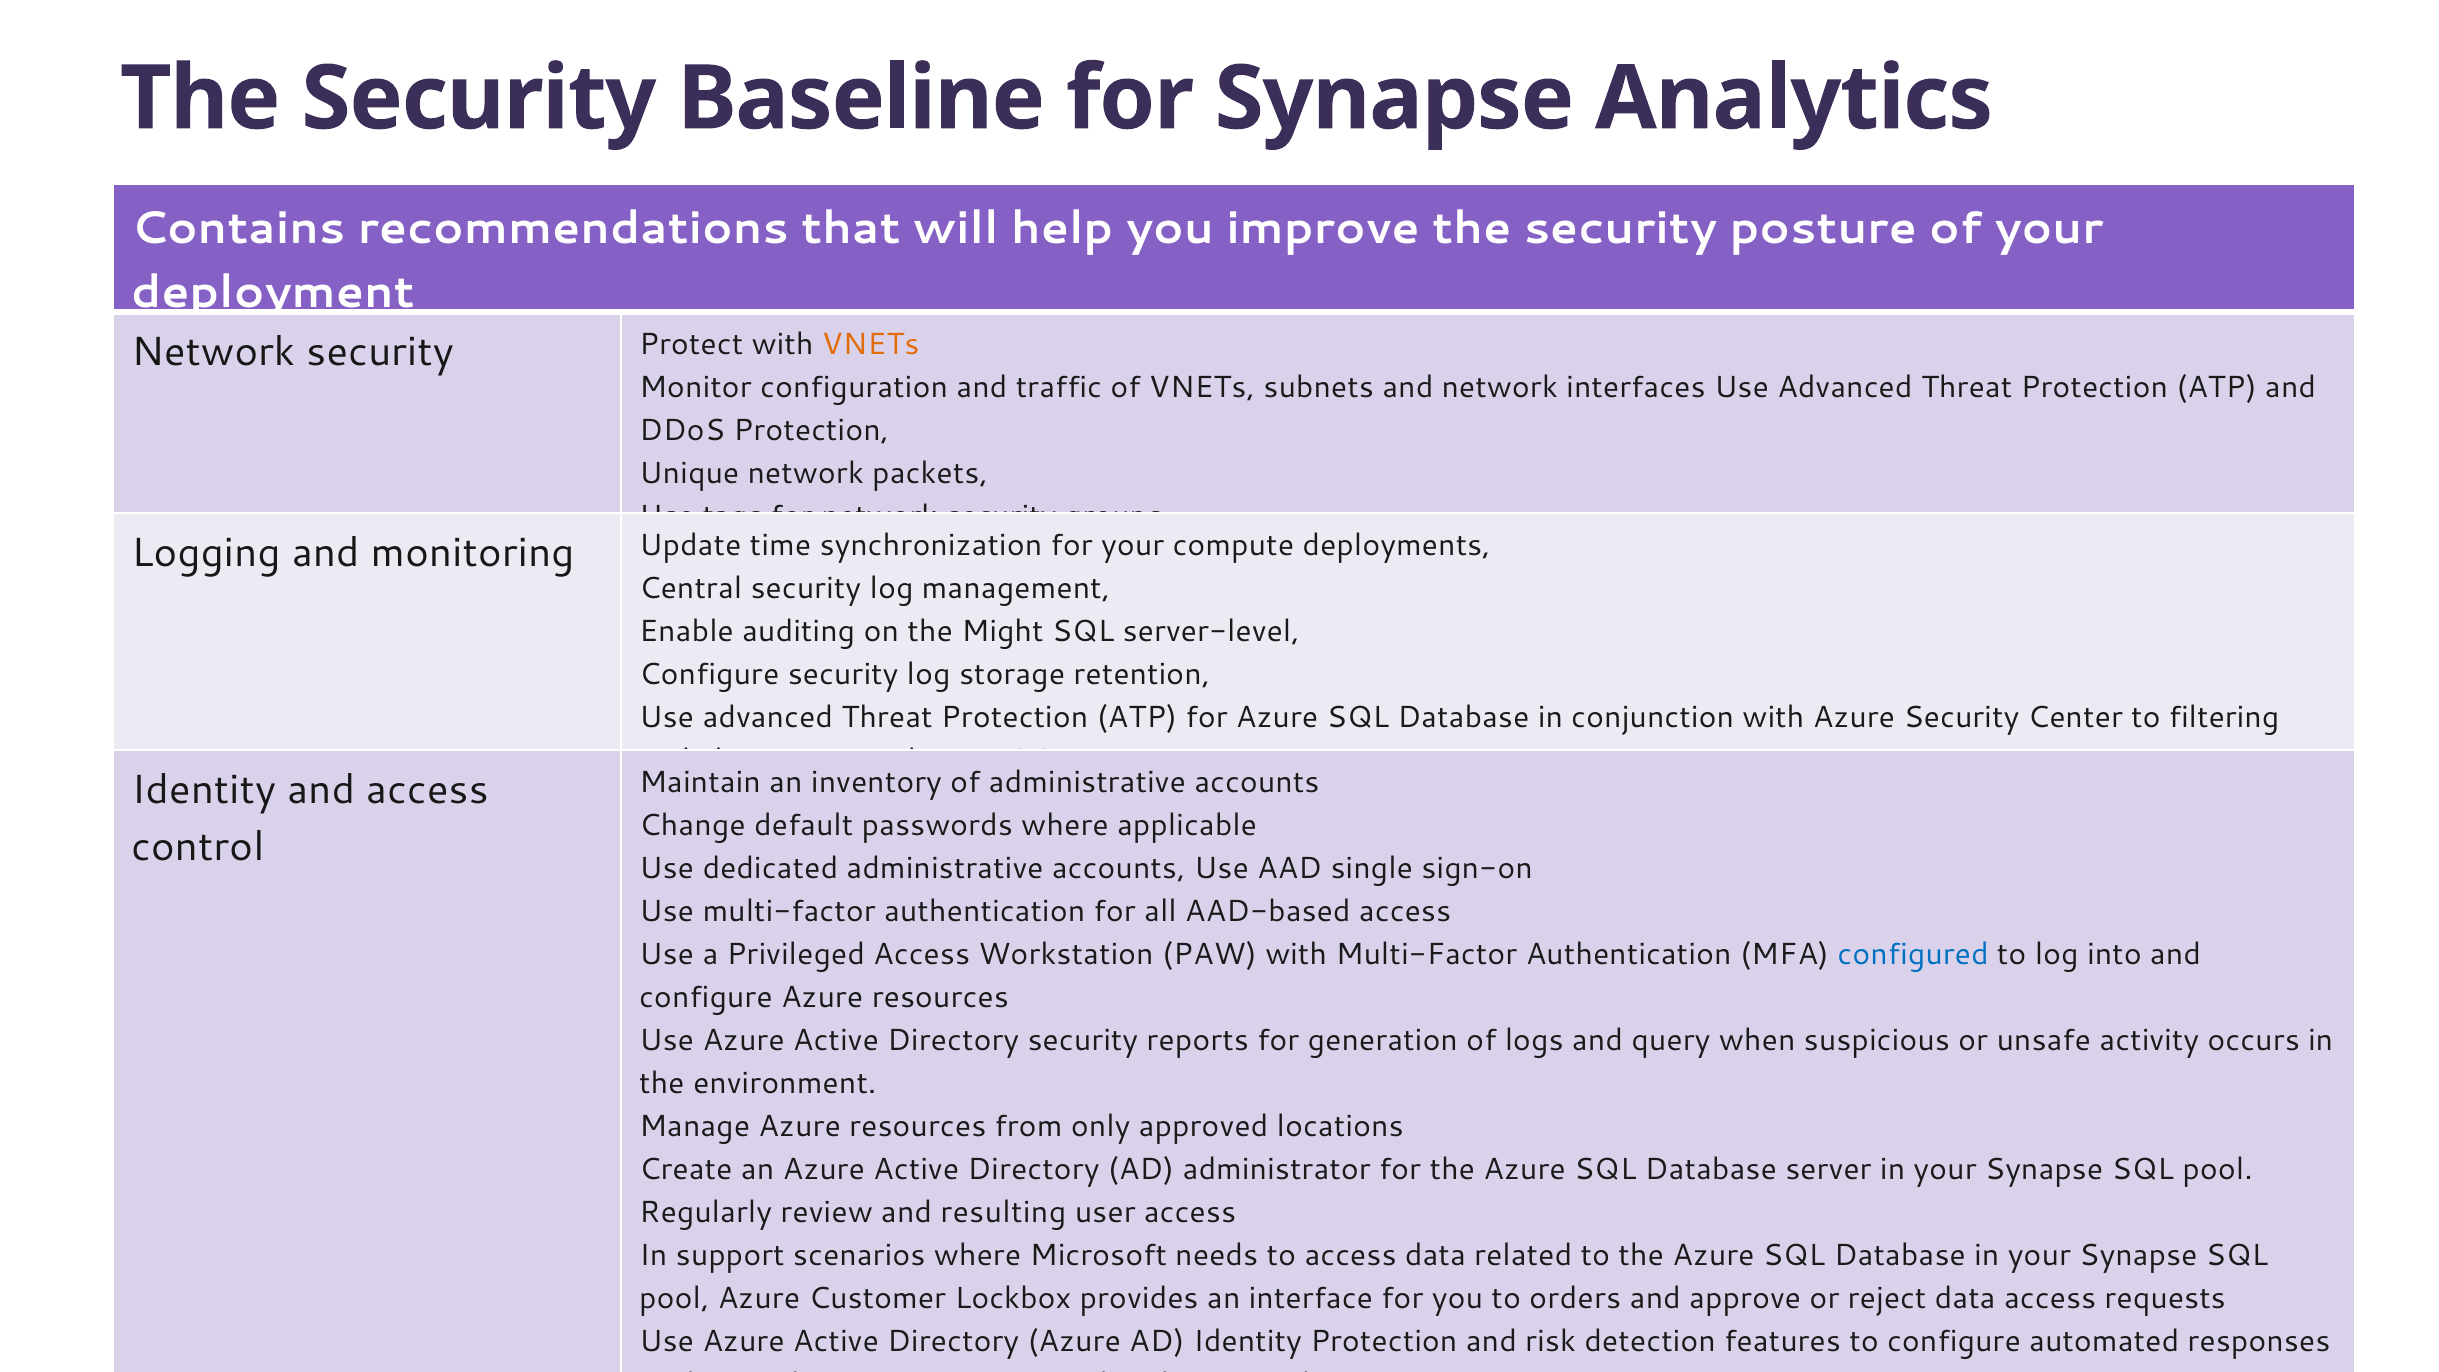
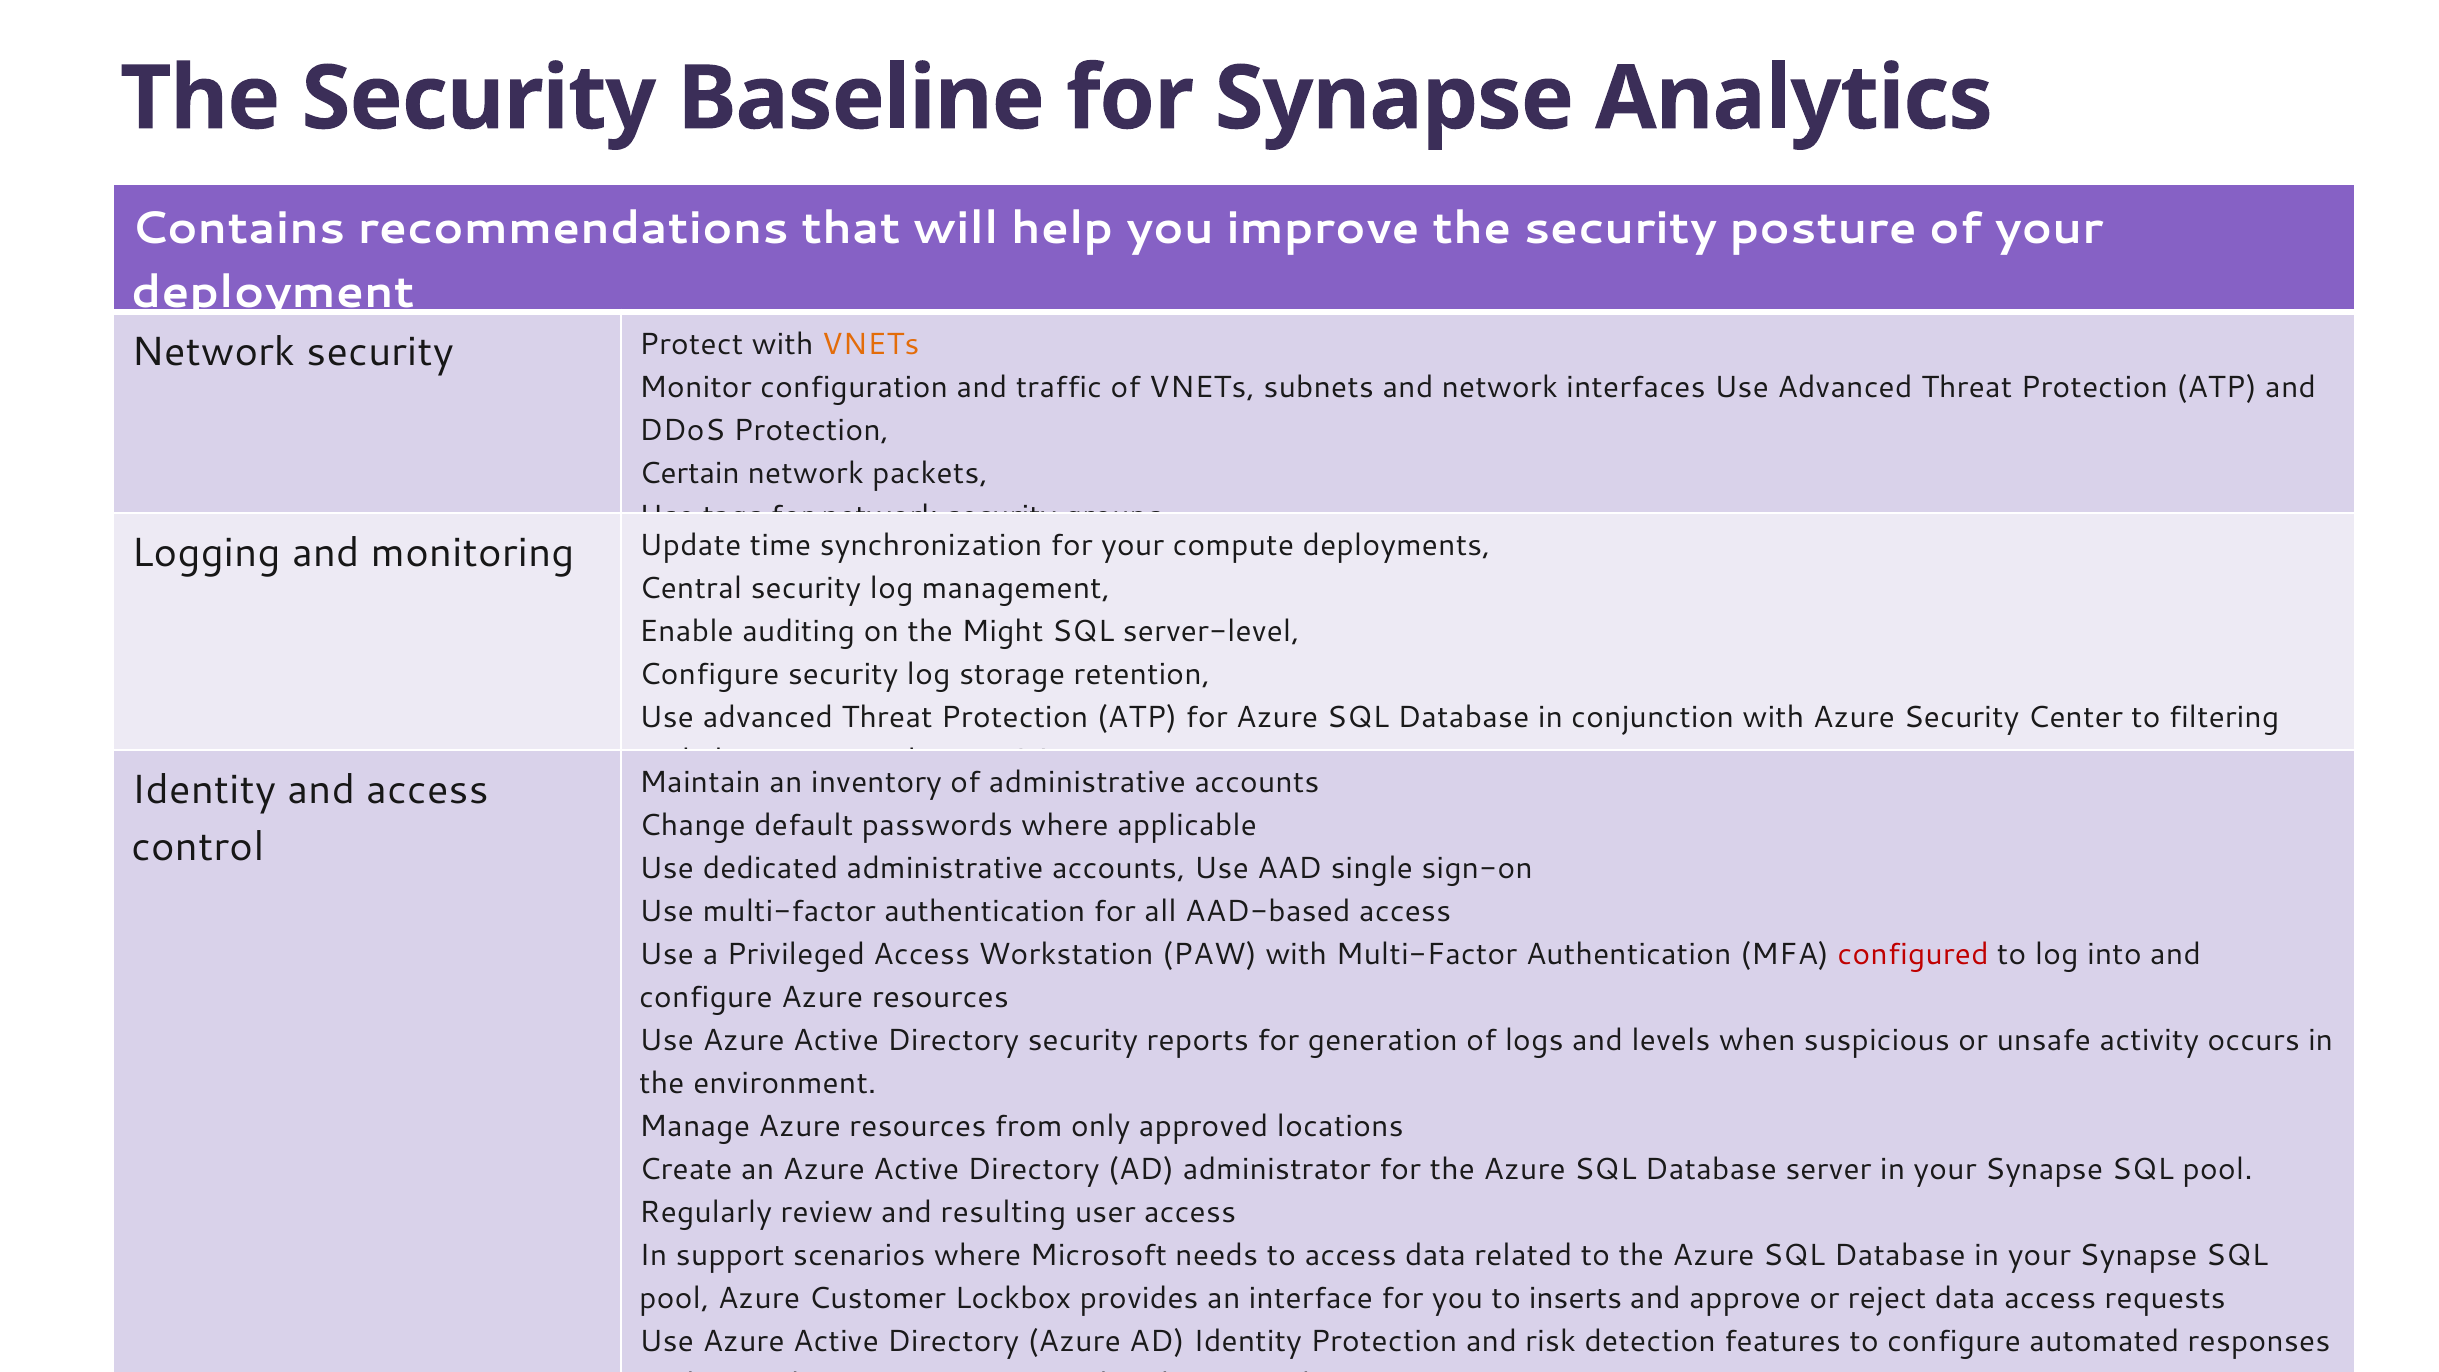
Unique: Unique -> Certain (689, 473)
configured colour: blue -> red (1913, 954)
query: query -> levels (1671, 1040)
orders: orders -> inserts (1576, 1298)
